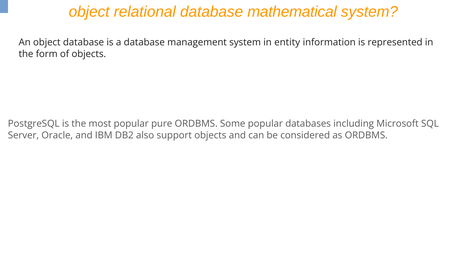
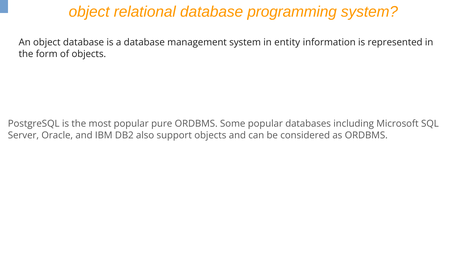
mathematical: mathematical -> programming (292, 12)
